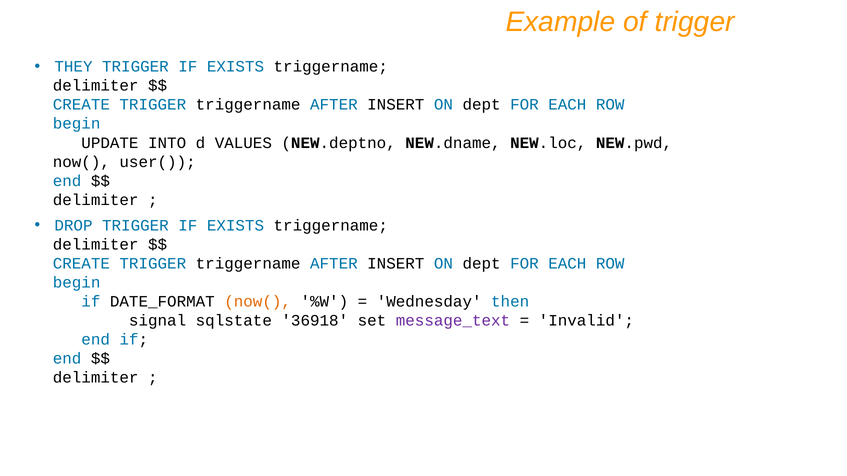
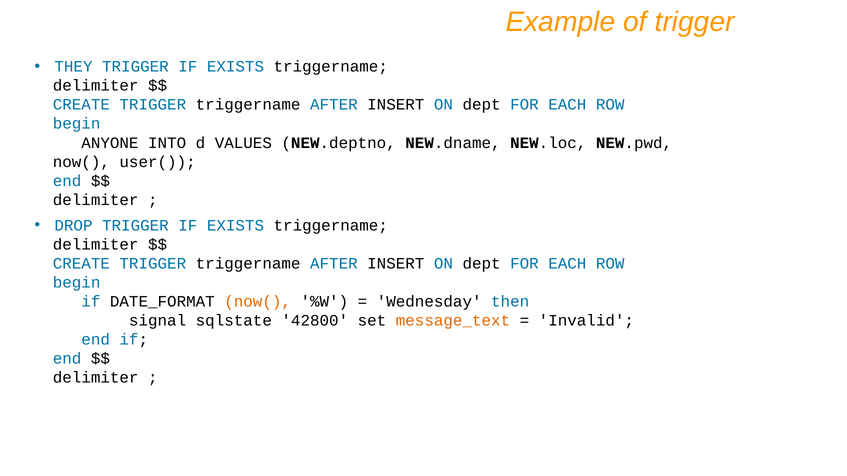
UPDATE: UPDATE -> ANYONE (110, 143)
36918: 36918 -> 42800 (315, 321)
message_text colour: purple -> orange (453, 321)
